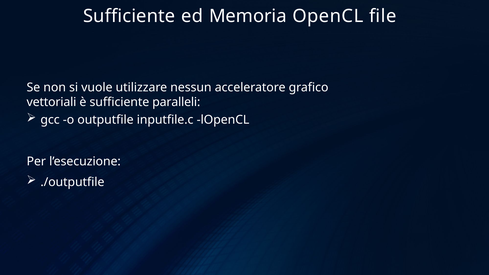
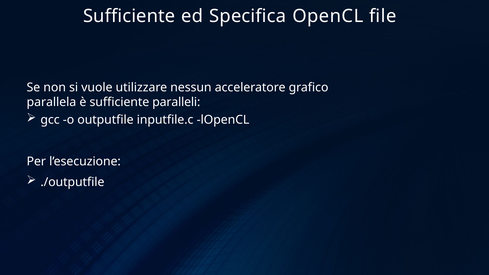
Memoria: Memoria -> Specifica (248, 16)
vettoriali: vettoriali -> parallela (51, 102)
